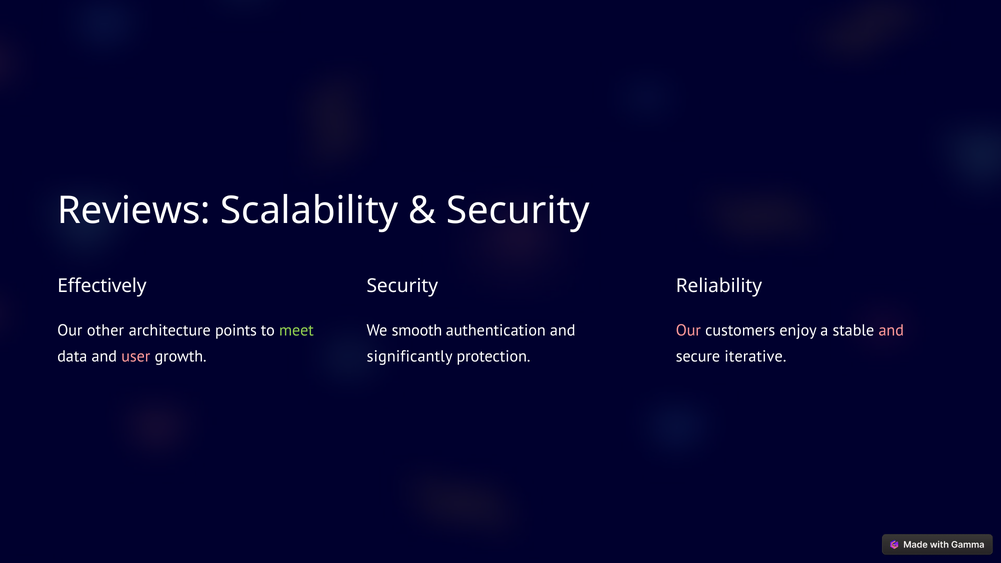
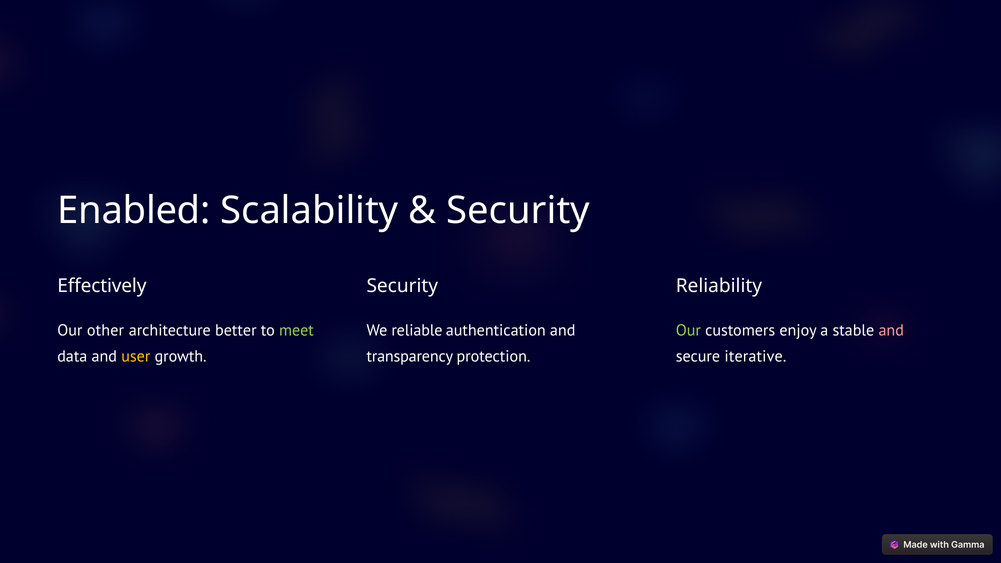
Reviews: Reviews -> Enabled (134, 211)
points: points -> better (236, 330)
smooth: smooth -> reliable (417, 330)
Our colour: pink -> light green (688, 330)
user colour: pink -> yellow (136, 356)
significantly: significantly -> transparency (410, 356)
